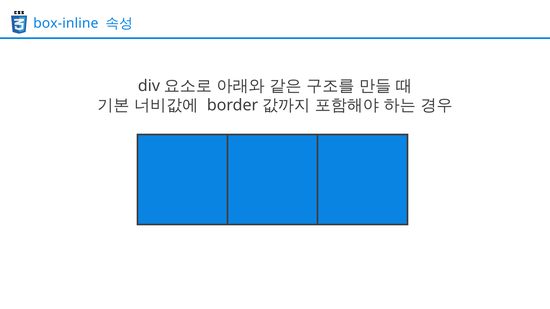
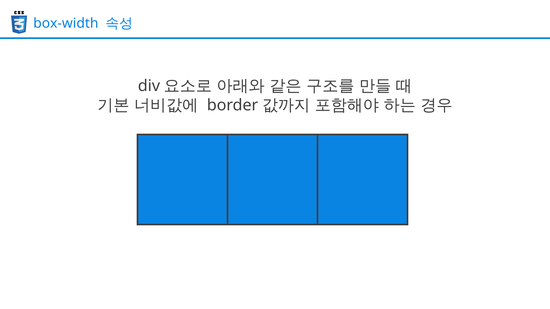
box-inline: box-inline -> box-width (66, 23)
